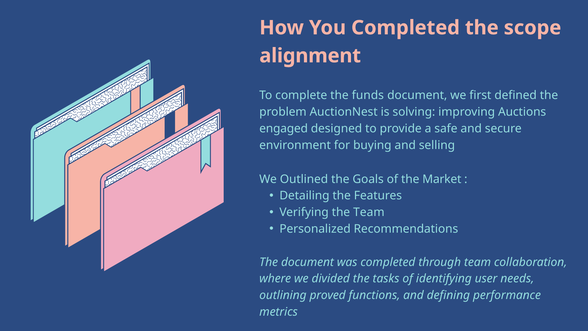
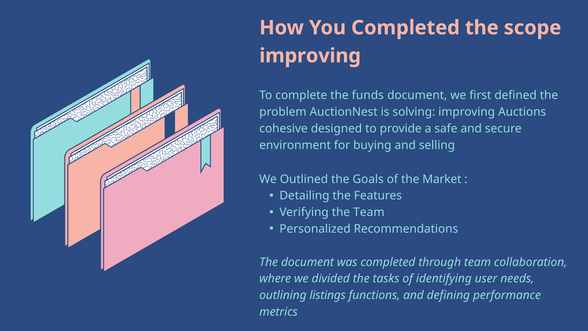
alignment: alignment -> improving (310, 56)
engaged: engaged -> cohesive (284, 128)
proved: proved -> listings (328, 295)
